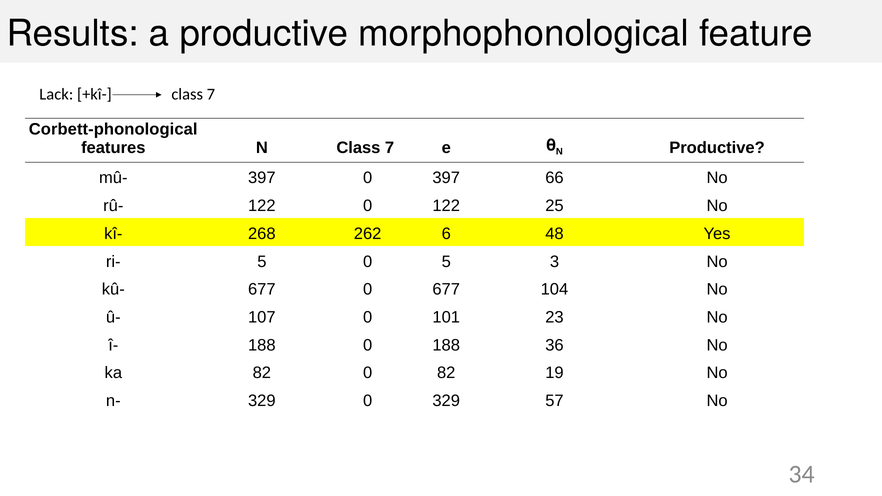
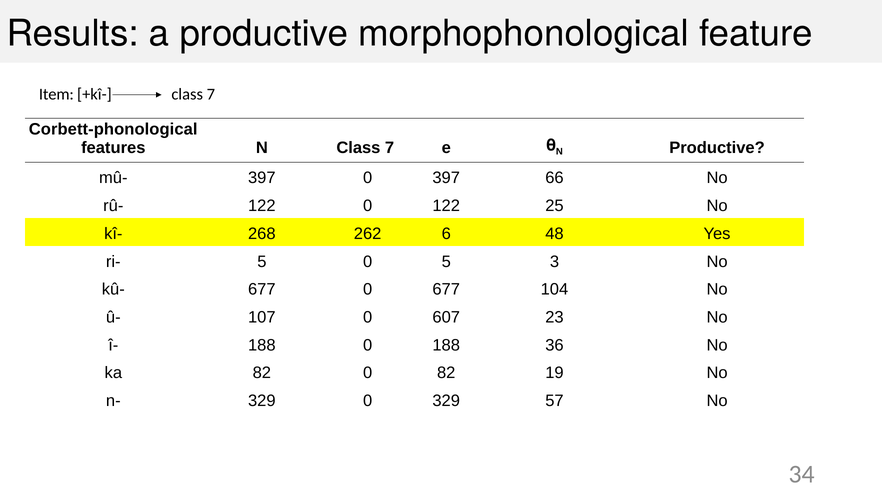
Lack: Lack -> Item (56, 94)
101: 101 -> 607 (446, 317)
